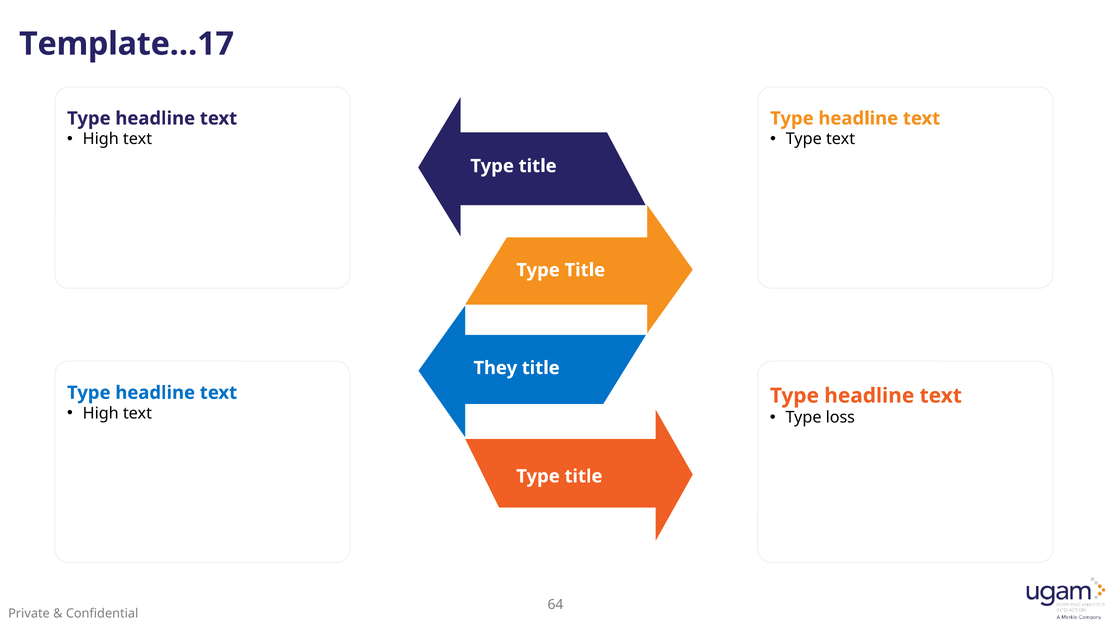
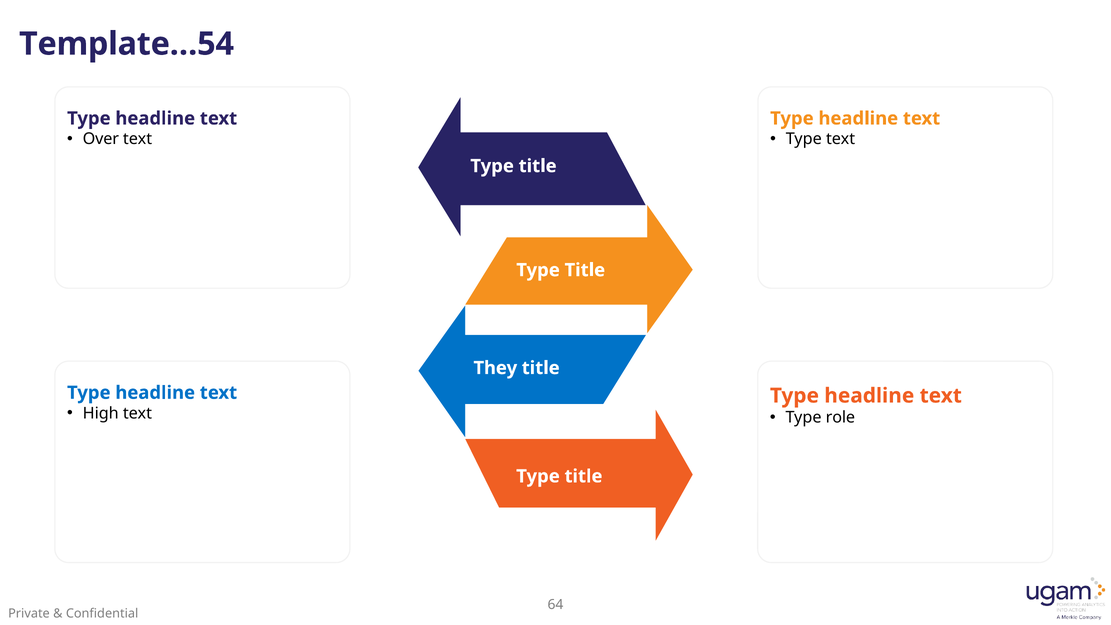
Template…17: Template…17 -> Template…54 (127, 44)
High: High -> Over (101, 139)
loss: loss -> role (840, 418)
